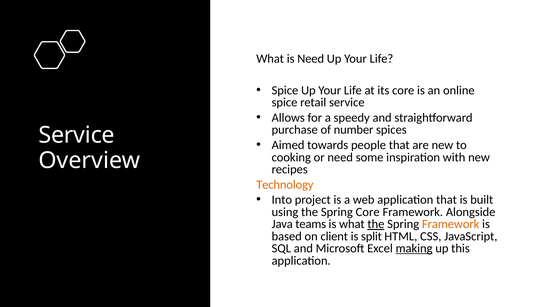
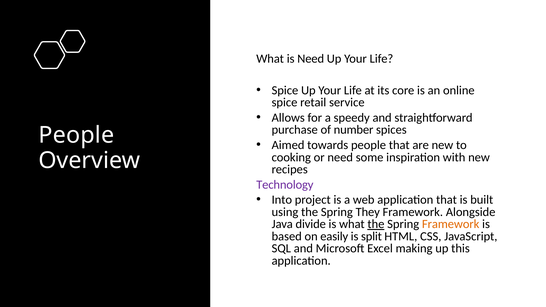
Service: Service -> People (76, 135)
Technology colour: orange -> purple (285, 185)
Spring Core: Core -> They (368, 212)
teams: teams -> divide (311, 224)
client: client -> easily (334, 236)
making underline: present -> none (414, 249)
